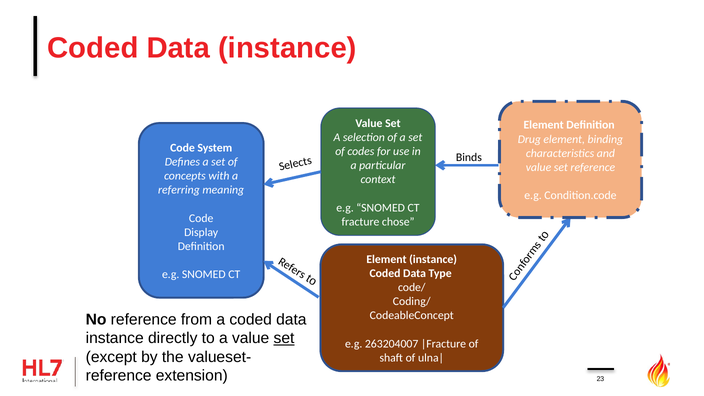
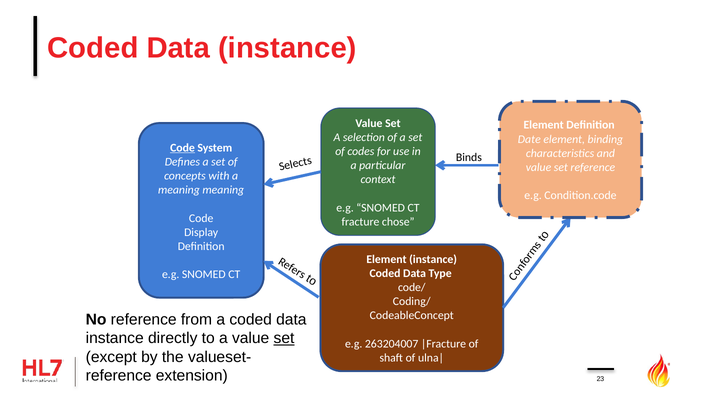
Drug: Drug -> Date (529, 139)
Code underline: none -> present (183, 148)
referring: referring -> meaning (179, 190)
